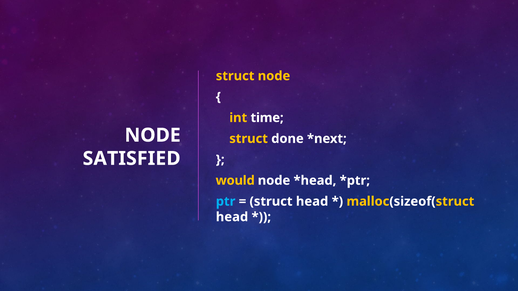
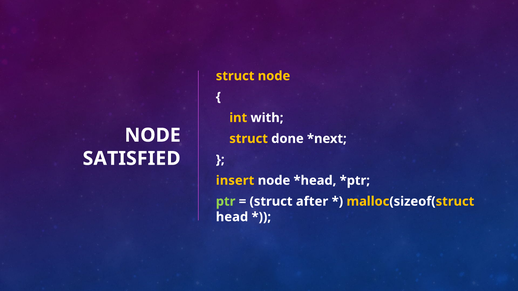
time: time -> with (267, 118)
would: would -> insert (235, 181)
ptr colour: light blue -> light green (226, 202)
struct head: head -> after (312, 202)
